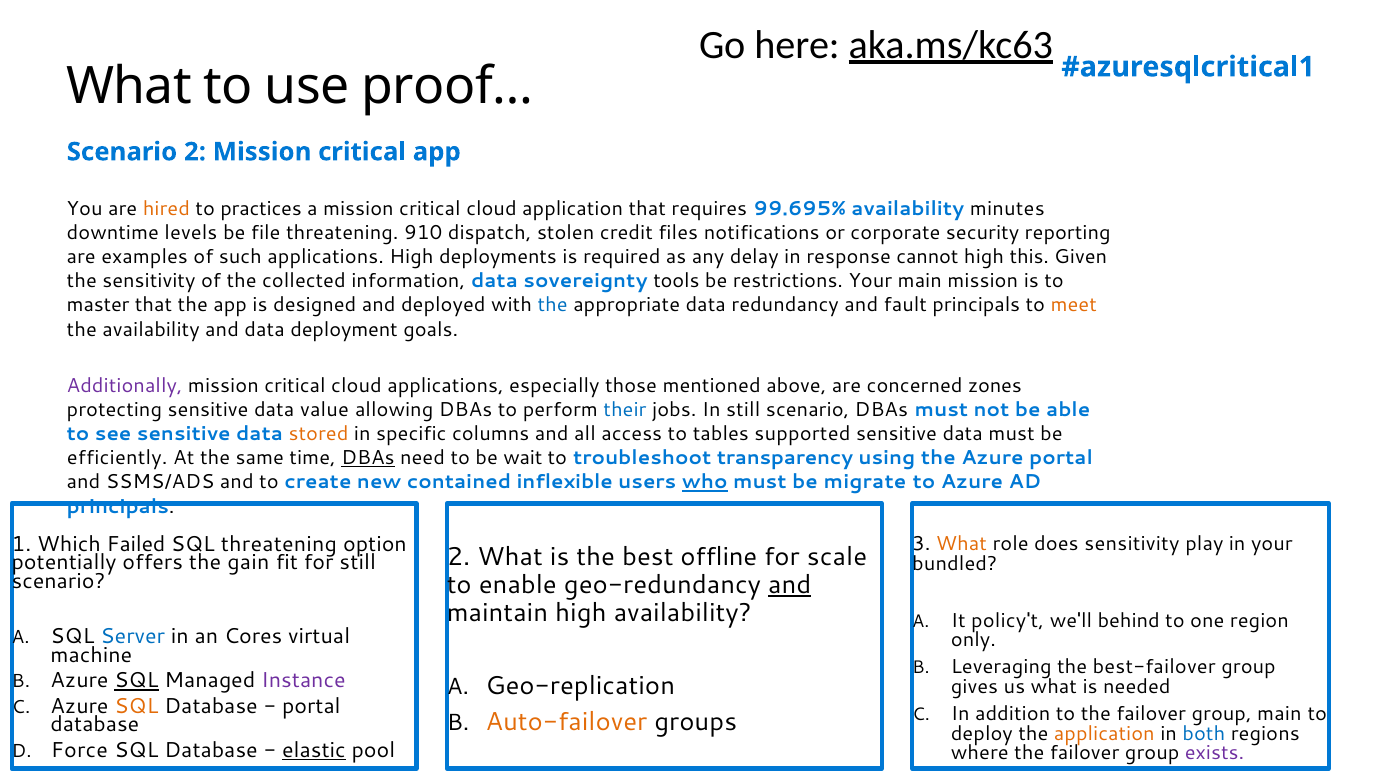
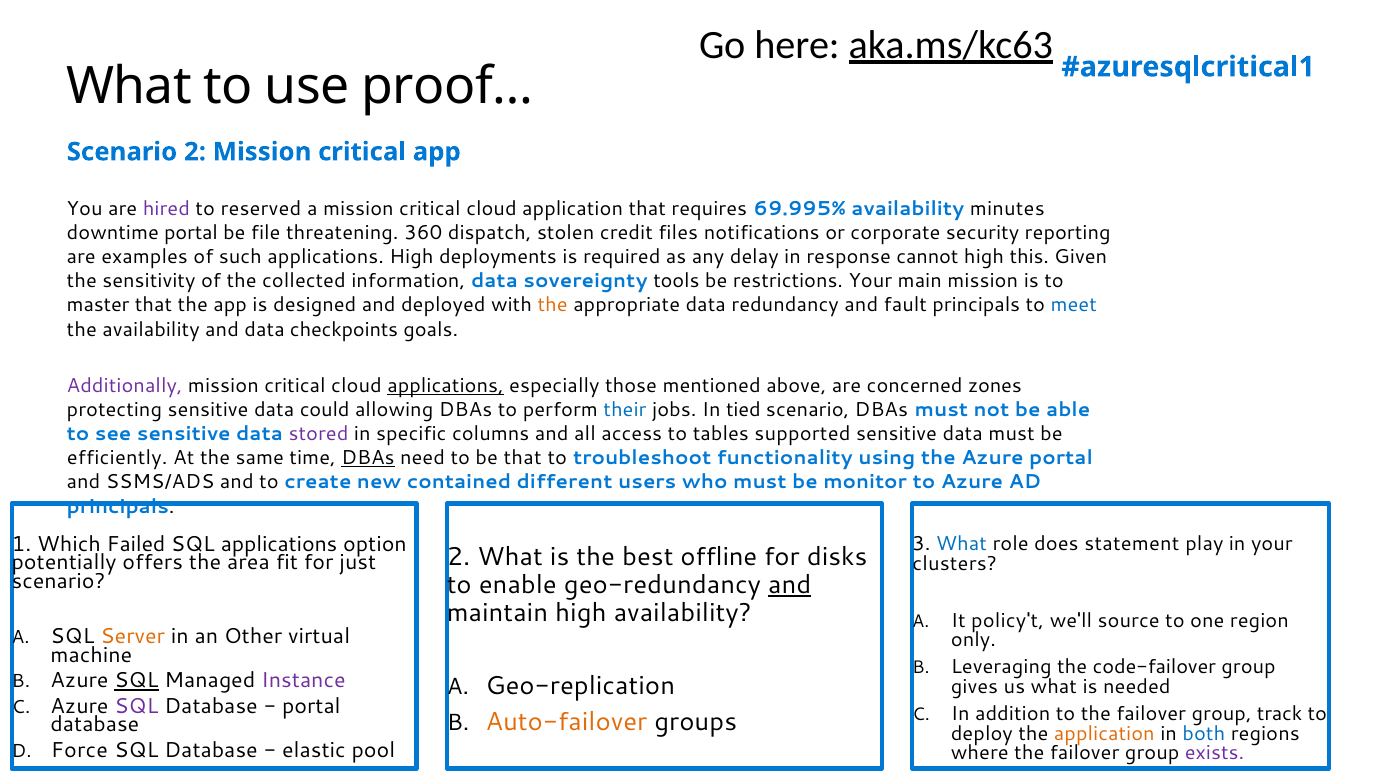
hired colour: orange -> purple (166, 209)
practices: practices -> reserved (261, 209)
99.695%: 99.695% -> 69.995% (800, 209)
downtime levels: levels -> portal (191, 233)
910: 910 -> 360 (423, 233)
the colour: blue -> orange (553, 305)
meet colour: orange -> blue (1074, 305)
deployment: deployment -> checkpoints (344, 330)
applications underline: none -> present (446, 386)
value: value -> could (325, 410)
In still: still -> tied (743, 410)
stored colour: orange -> purple (319, 434)
be wait: wait -> that (523, 458)
transparency: transparency -> functionality (785, 458)
inflexible: inflexible -> different (565, 482)
who underline: present -> none (705, 482)
migrate: migrate -> monitor (865, 482)
SQL threatening: threatening -> applications (279, 544)
What colour: orange -> blue (961, 544)
does sensitivity: sensitivity -> statement (1132, 544)
scale: scale -> disks (837, 557)
gain: gain -> area (248, 563)
for still: still -> just (358, 563)
bundled: bundled -> clusters (955, 564)
behind: behind -> source (1129, 621)
Server colour: blue -> orange (133, 637)
Cores: Cores -> Other (253, 637)
best-failover: best-failover -> code-failover (1154, 667)
SQL colour: orange -> purple (136, 706)
group main: main -> track (1280, 714)
elastic underline: present -> none (314, 750)
